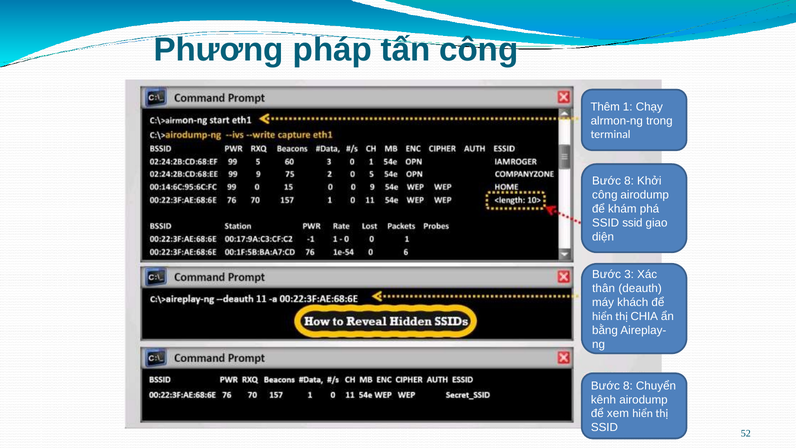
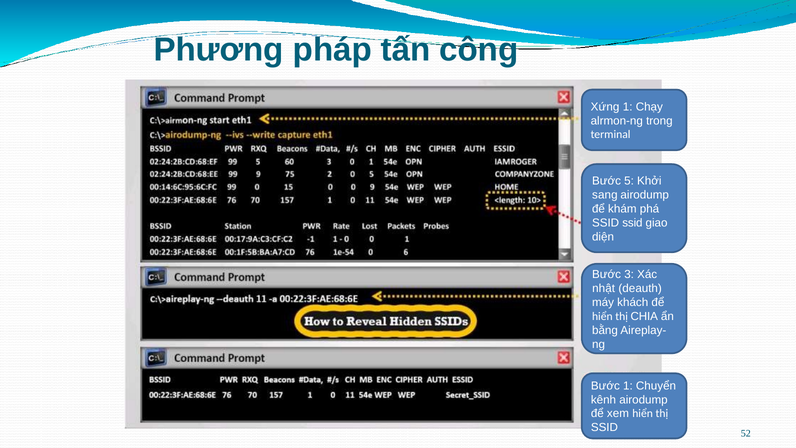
Thêm: Thêm -> Xứng (605, 107)
8: 8 -> 5 (629, 181)
công: công -> sang (605, 195)
thân: thân -> nhật (604, 288)
8: 8 -> 1 (628, 386)
